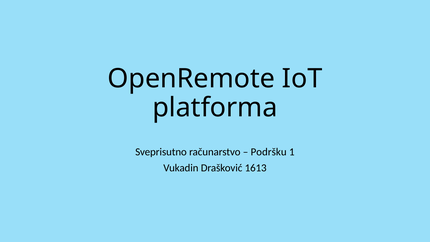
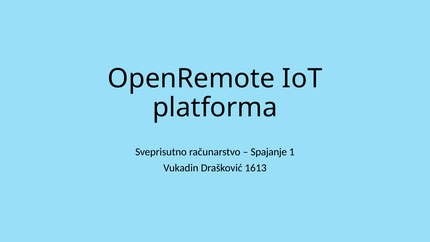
Podršku: Podršku -> Spajanje (269, 152)
